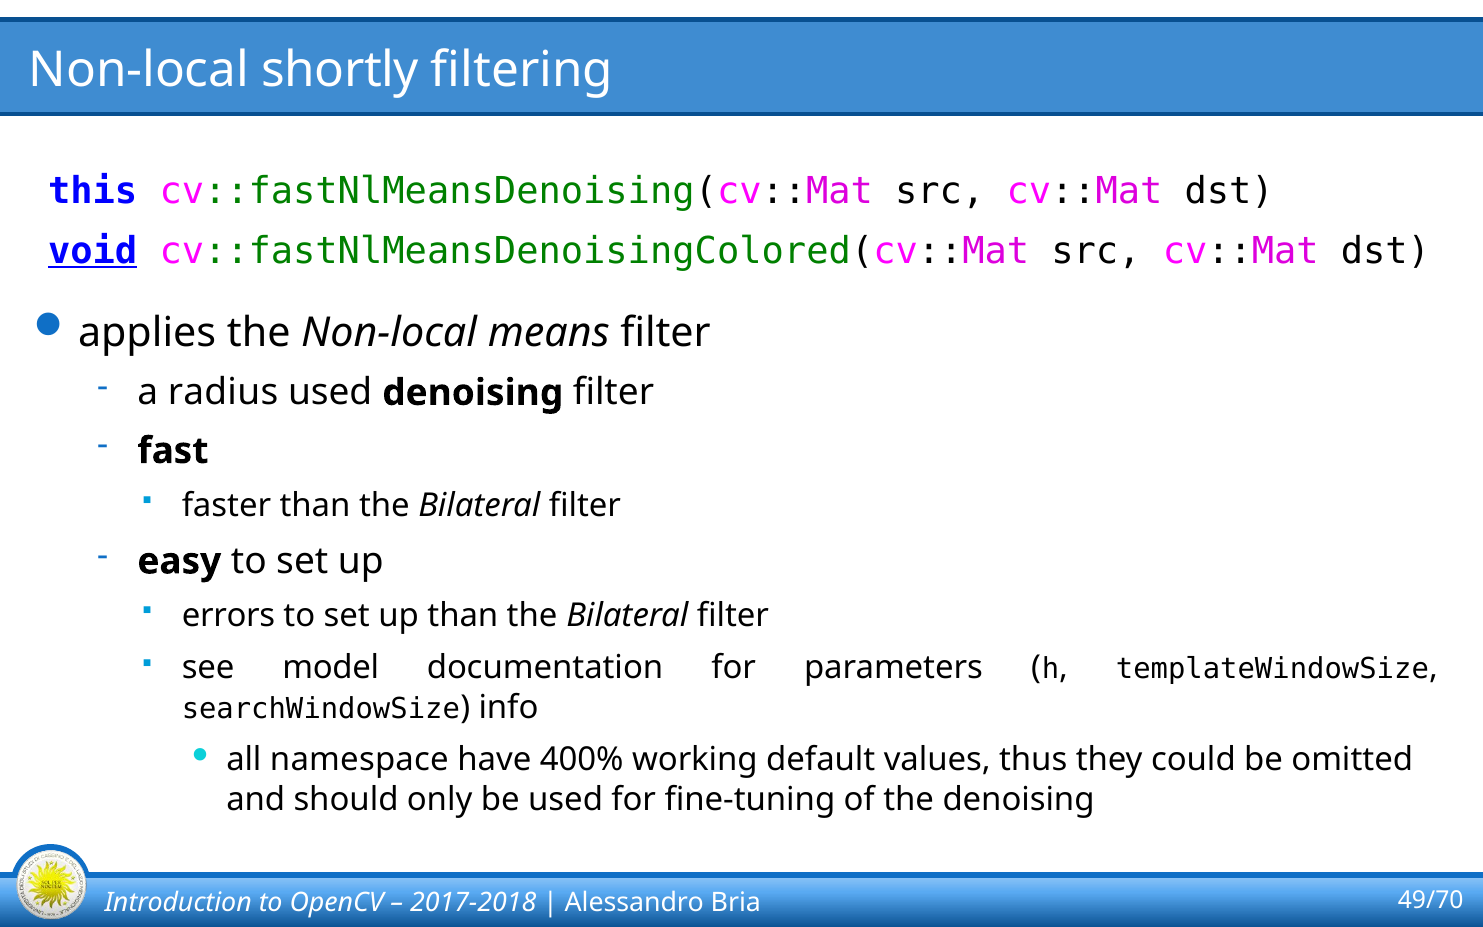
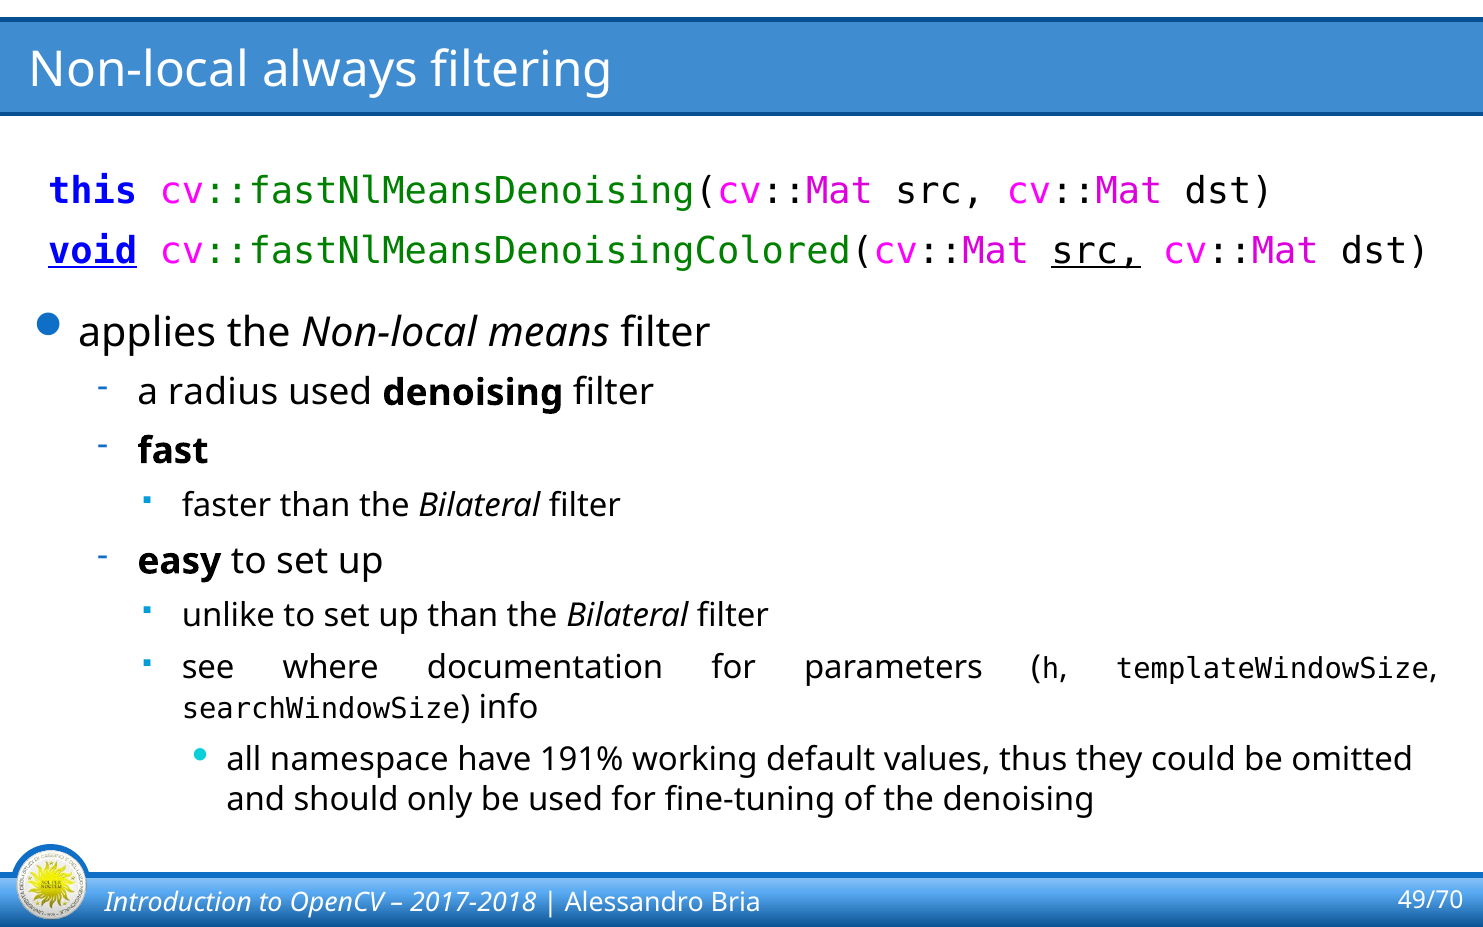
shortly: shortly -> always (340, 70)
src underline: none -> present (1096, 251)
errors: errors -> unlike (228, 616)
model: model -> where (331, 668)
400%: 400% -> 191% (582, 760)
